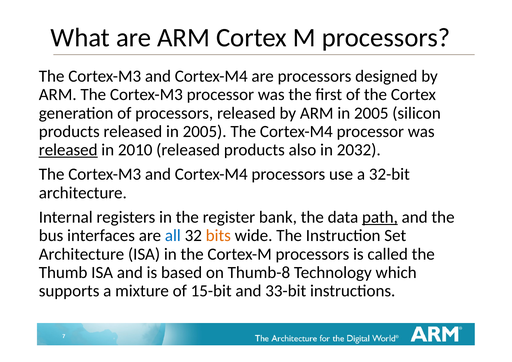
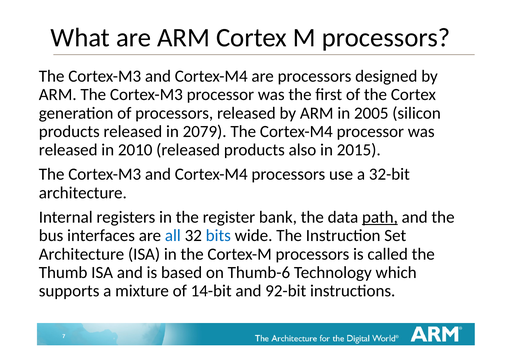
released in 2005: 2005 -> 2079 (205, 131)
released underline: present -> none (68, 150)
2032: 2032 -> 2015 (359, 150)
bits colour: orange -> blue (218, 236)
Thumb-8: Thumb-8 -> Thumb-6 (259, 272)
15-bit: 15-bit -> 14-bit (211, 291)
33-bit: 33-bit -> 92-bit (286, 291)
